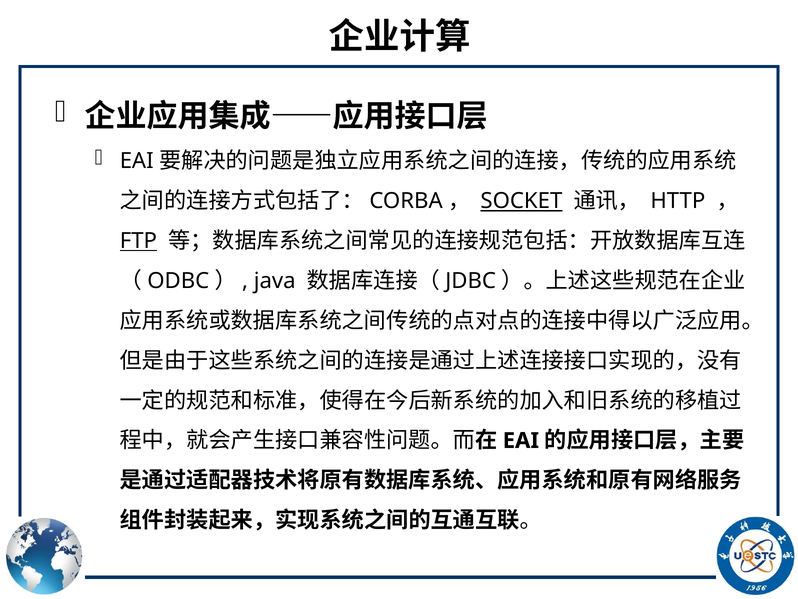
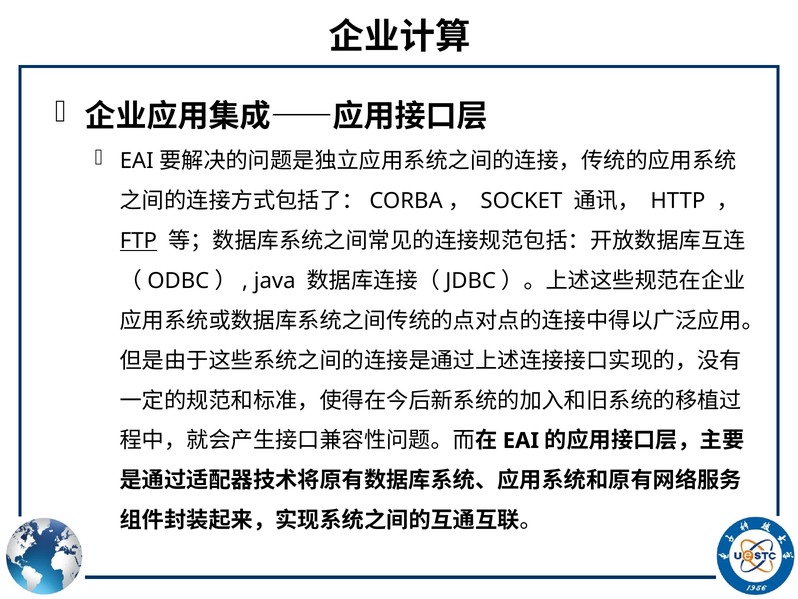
SOCKET underline: present -> none (521, 201)
